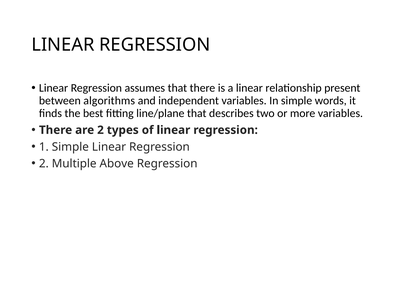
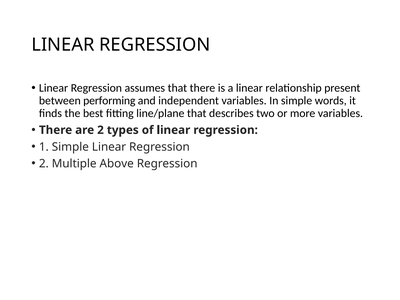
algorithms: algorithms -> performing (109, 101)
